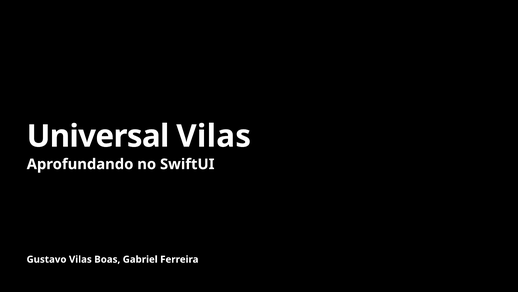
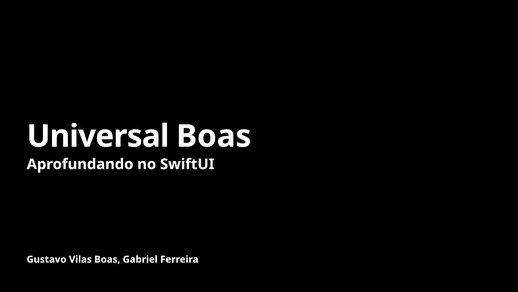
Universal Vilas: Vilas -> Boas (214, 136)
